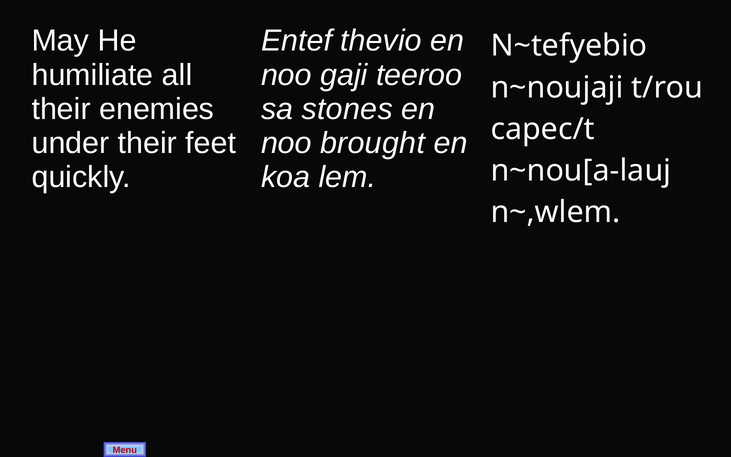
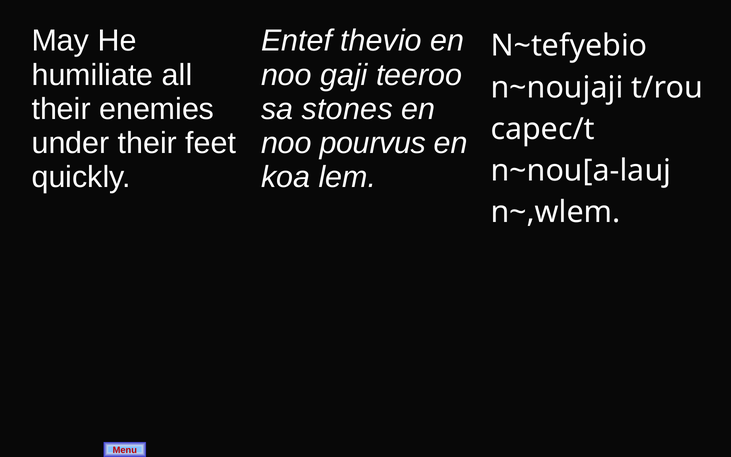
brought: brought -> pourvus (373, 143)
